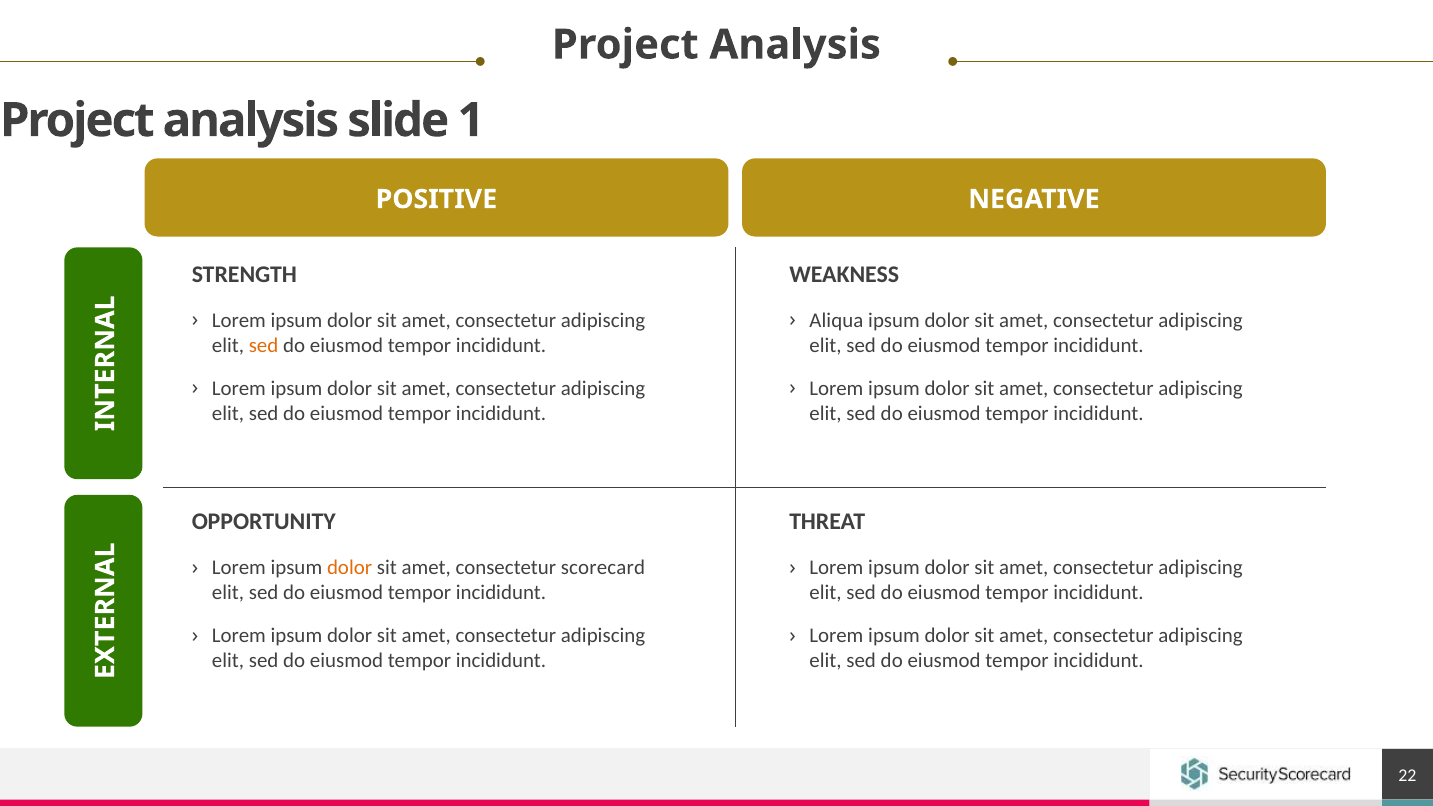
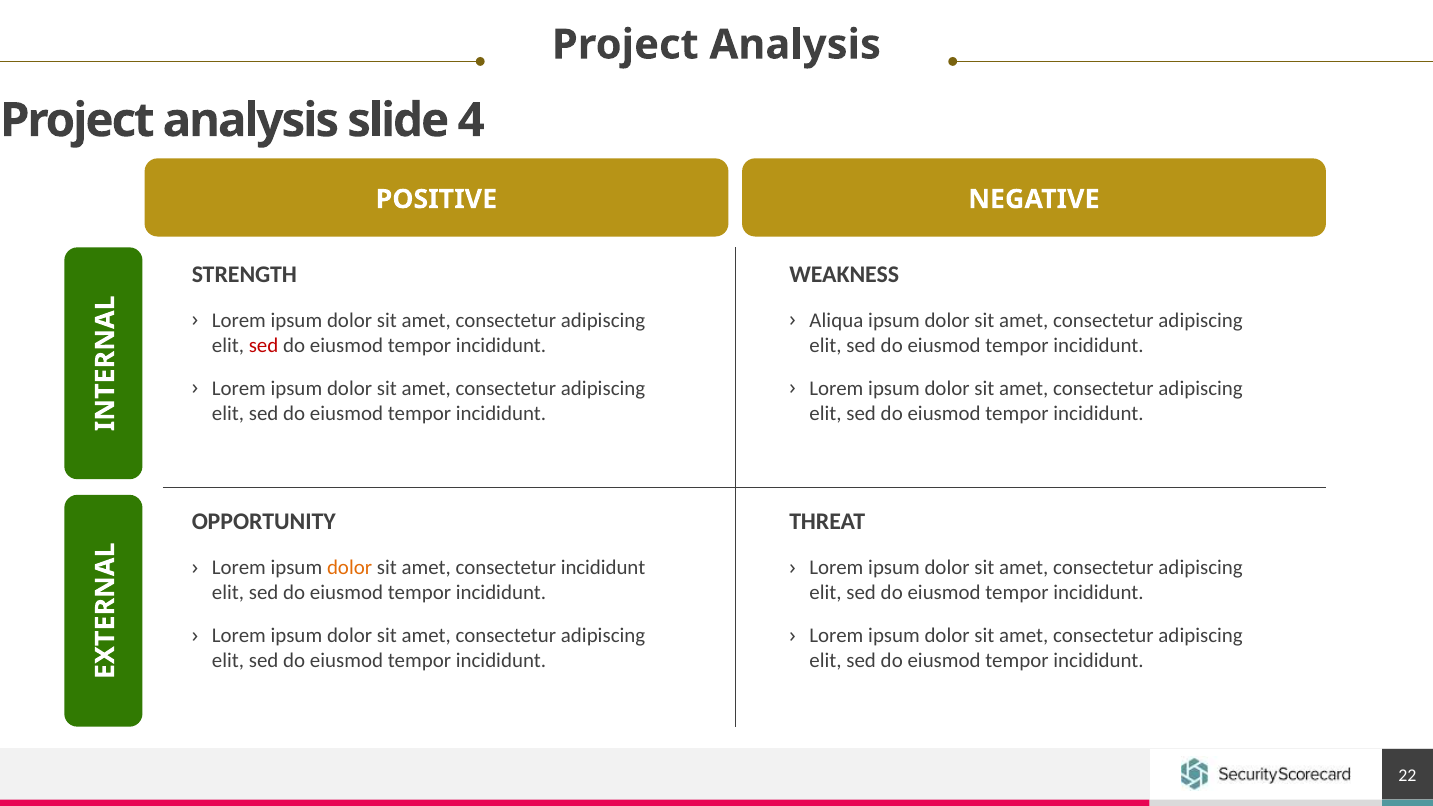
1: 1 -> 4 (471, 120)
sed colour: orange -> red (264, 345)
consectetur scorecard: scorecard -> incididunt (603, 568)
